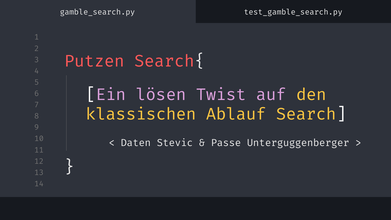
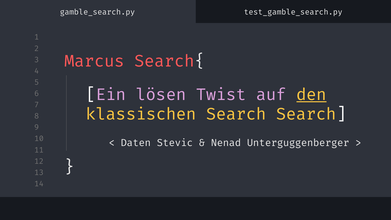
Putzen: Putzen -> Marcus (94, 61)
den underline: none -> present (311, 95)
klassischen Ablauf: Ablauf -> Search (236, 114)
Passe: Passe -> Nenad (226, 143)
